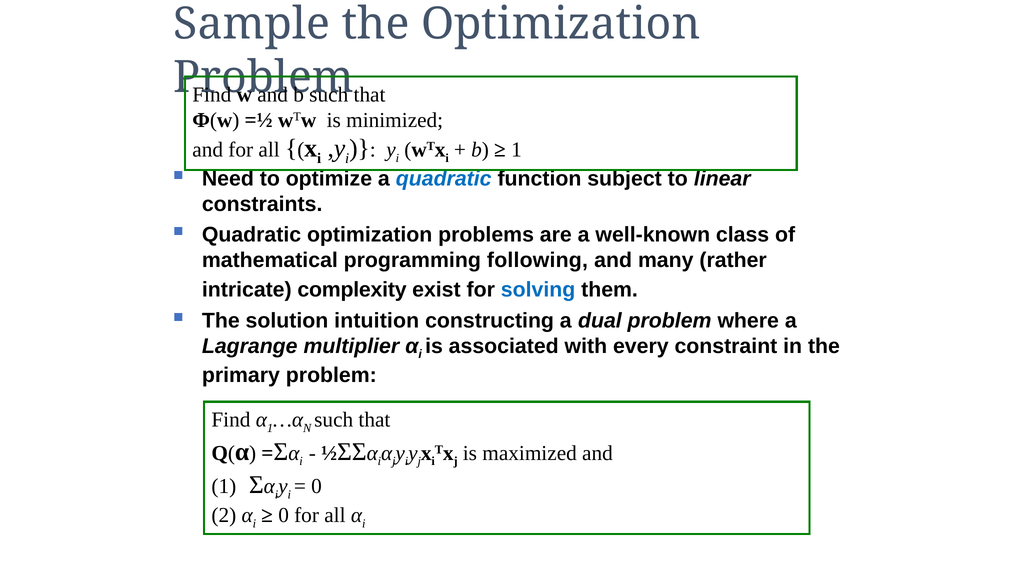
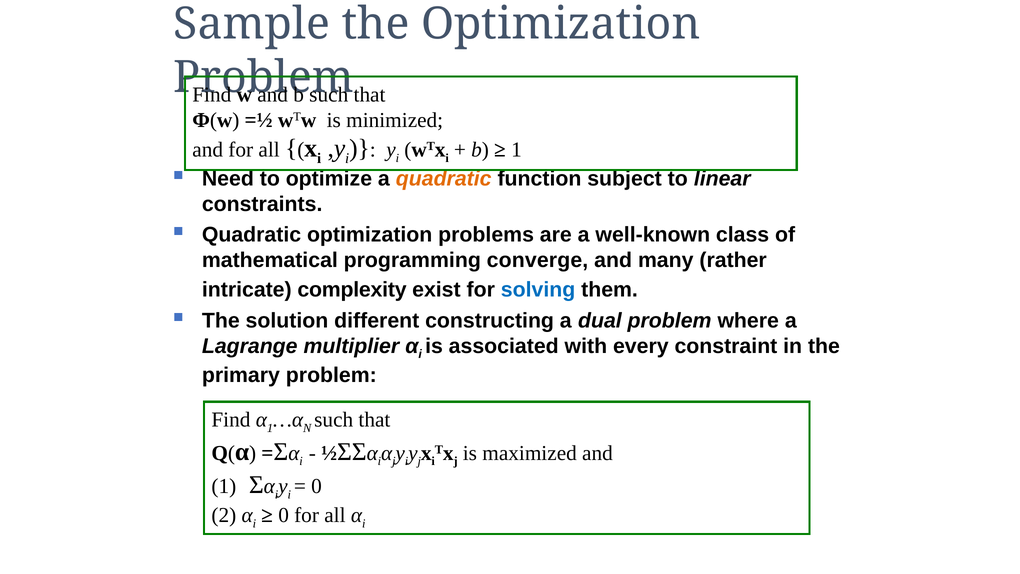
quadratic colour: blue -> orange (444, 178)
following: following -> converge (537, 260)
intuition: intuition -> different (377, 320)
